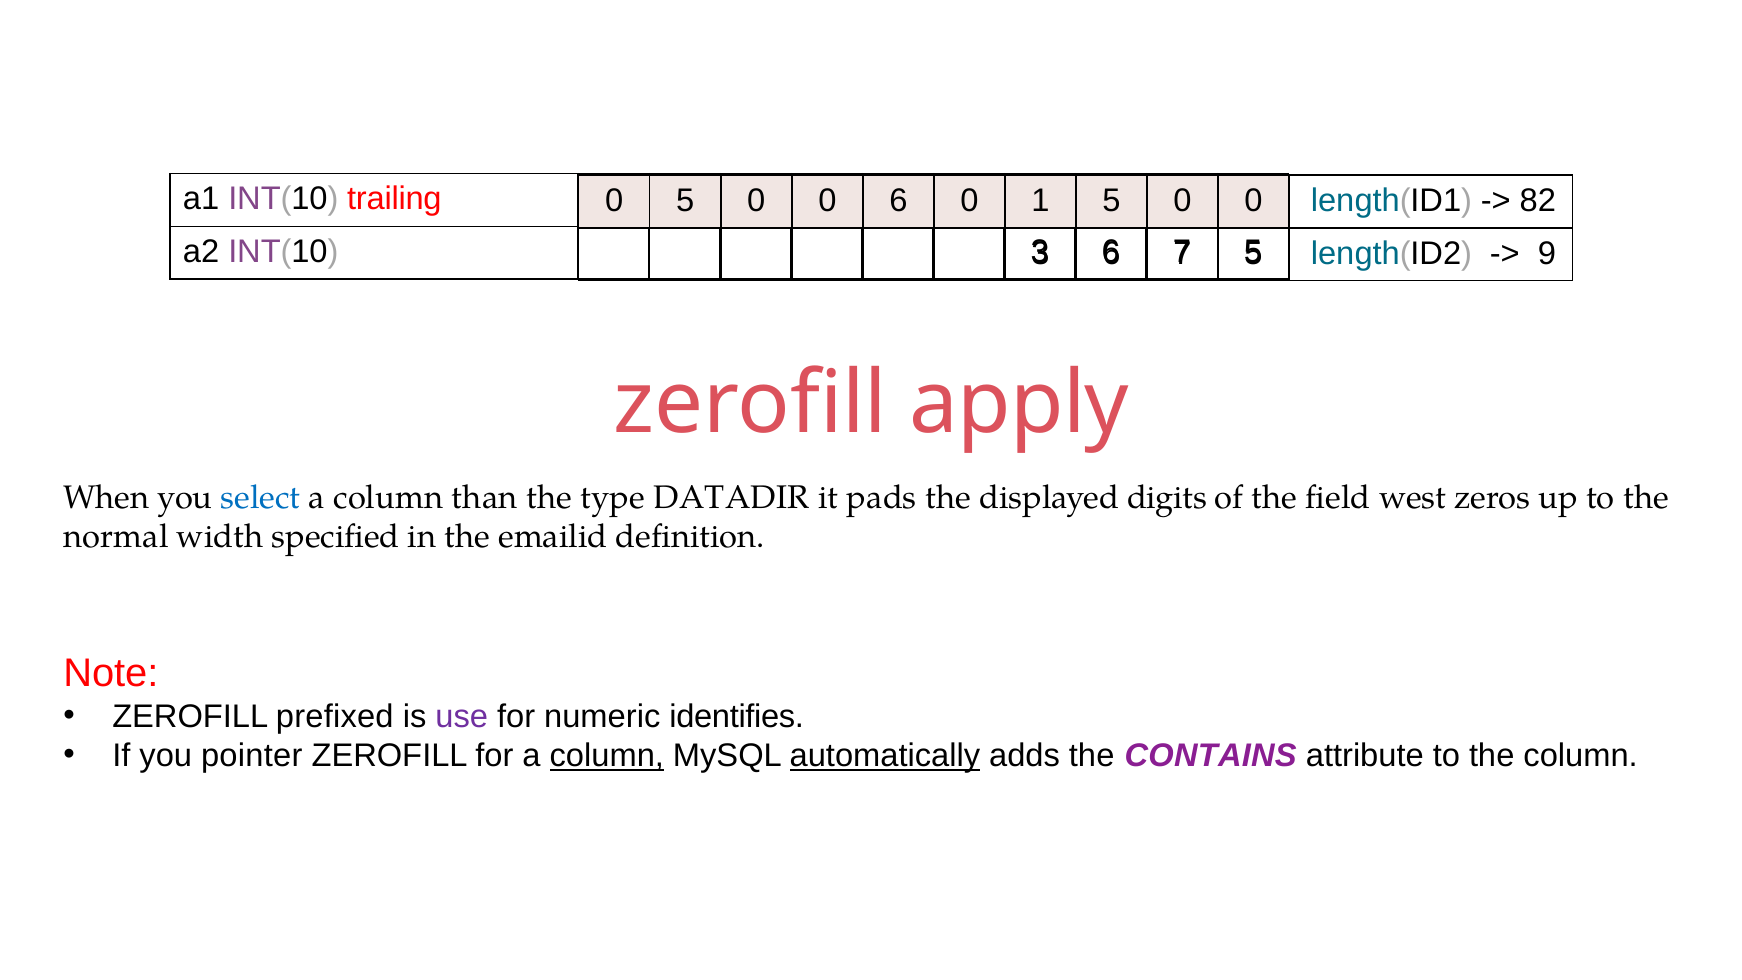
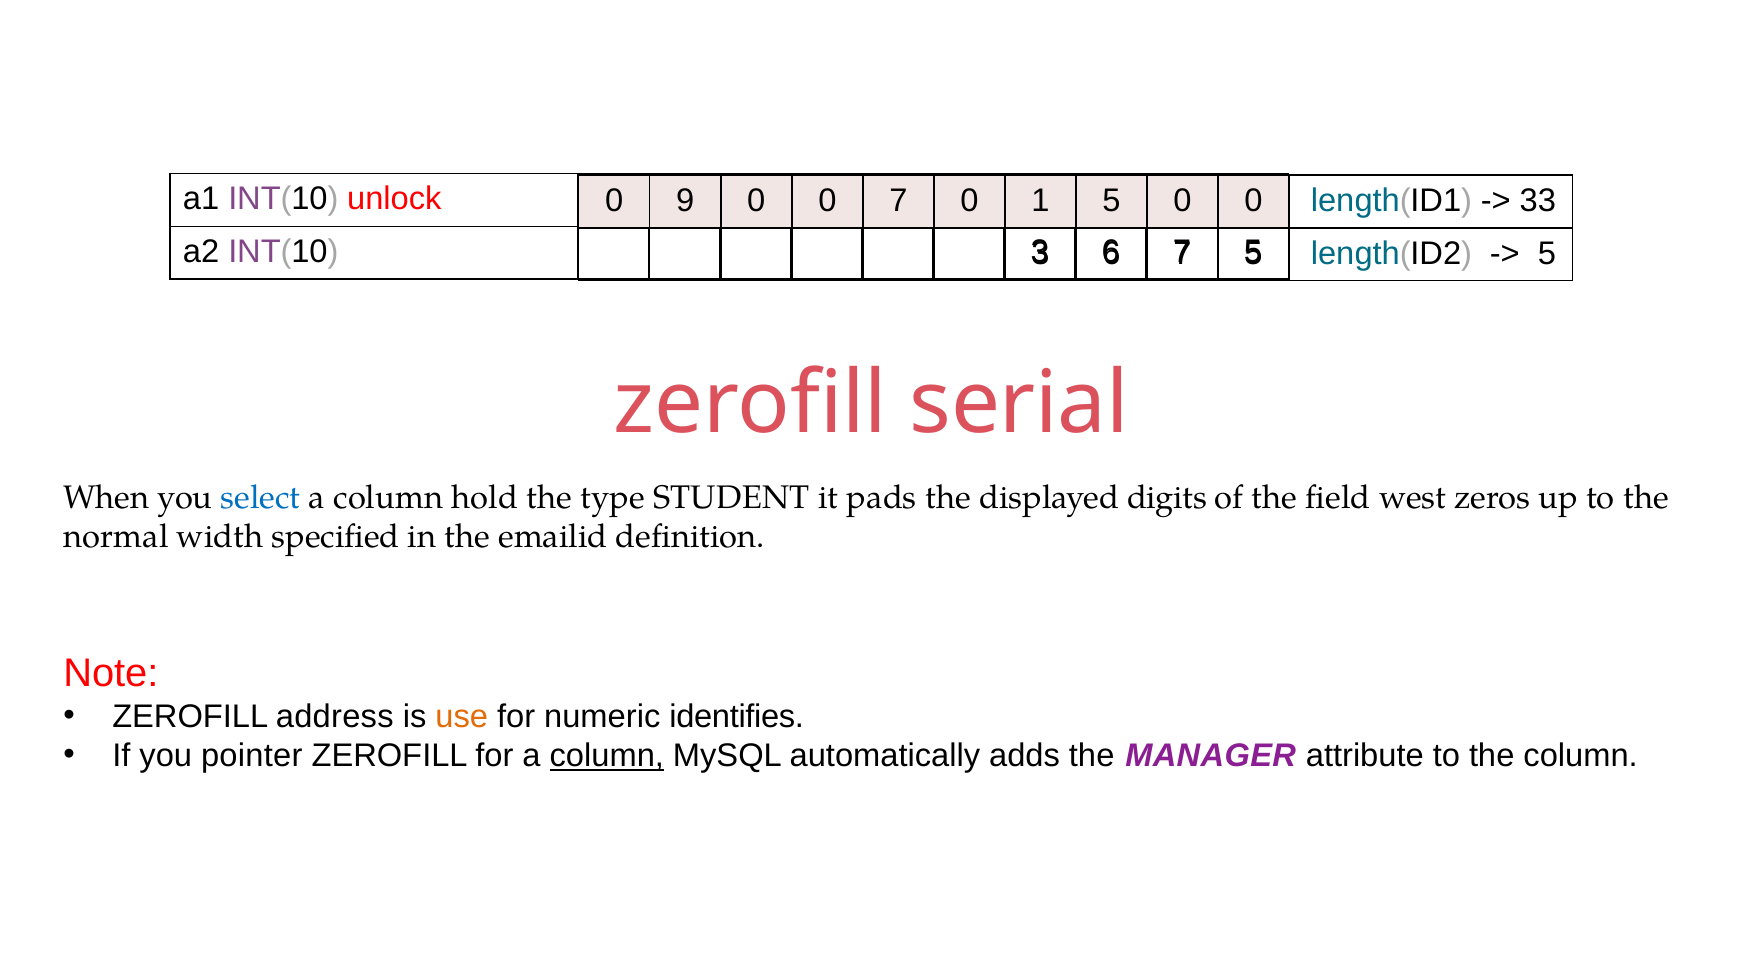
trailing: trailing -> unlock (394, 199)
0 5: 5 -> 9 (685, 201)
0 6: 6 -> 7 (898, 201)
82: 82 -> 33 (1538, 201)
9: 9 -> 5 (1547, 254)
apply: apply -> serial (1019, 403)
than: than -> hold (485, 498)
DATADIR: DATADIR -> STUDENT (732, 498)
prefixed: prefixed -> address (335, 717)
use colour: purple -> orange (462, 717)
automatically underline: present -> none (885, 756)
CONTAINS: CONTAINS -> MANAGER (1211, 756)
